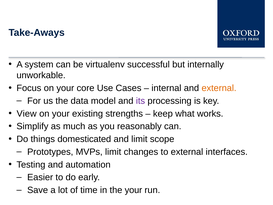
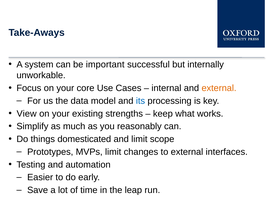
virtualenv: virtualenv -> important (105, 64)
its colour: purple -> blue (140, 101)
the your: your -> leap (133, 190)
